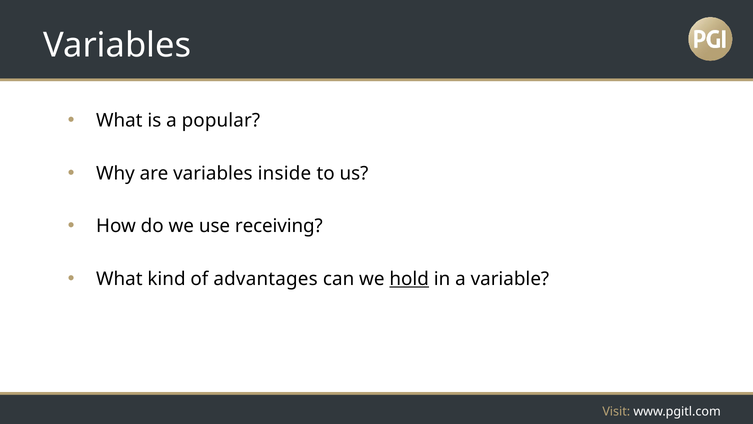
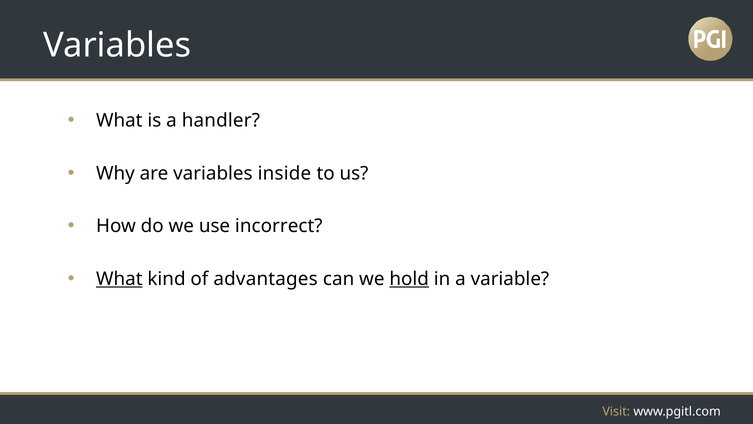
popular: popular -> handler (221, 120)
receiving: receiving -> incorrect (279, 226)
What underline: none -> present (119, 279)
